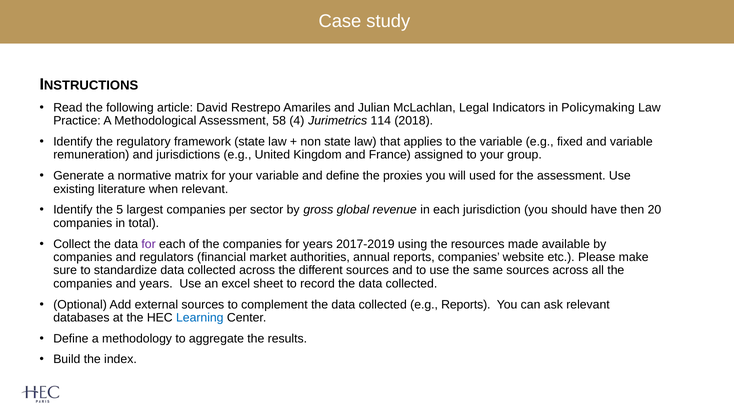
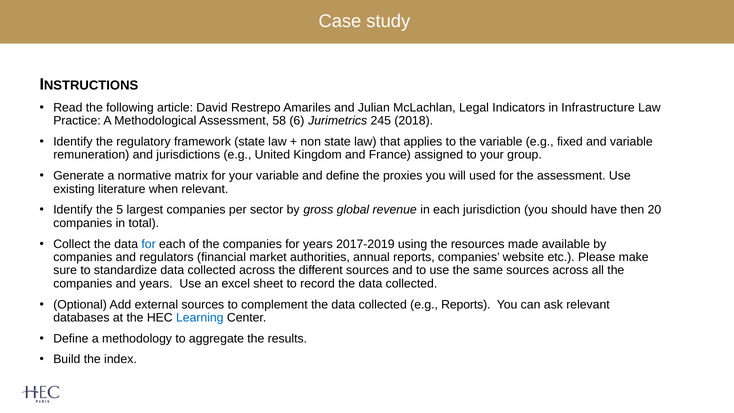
Policymaking: Policymaking -> Infrastructure (598, 108)
4: 4 -> 6 (297, 121)
114: 114 -> 245 (381, 121)
for colour: purple -> blue (149, 244)
